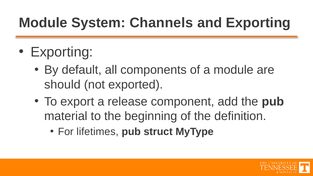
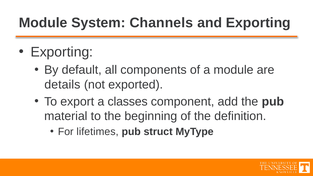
should: should -> details (62, 85)
release: release -> classes (128, 102)
